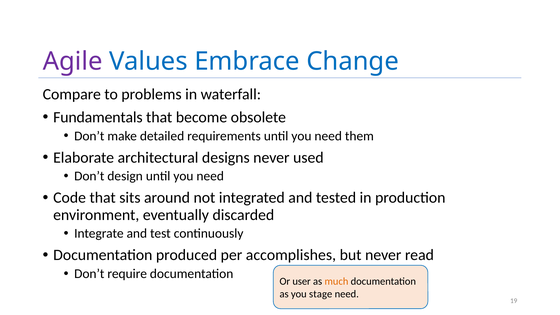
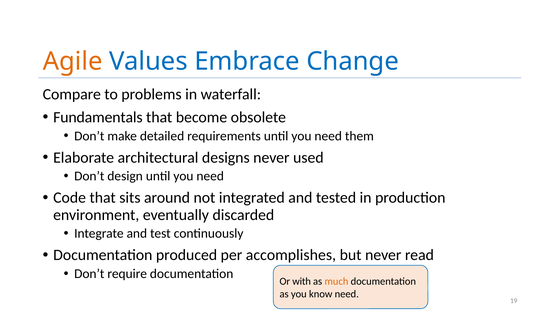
Agile colour: purple -> orange (73, 62)
user: user -> with (302, 281)
stage: stage -> know (321, 294)
